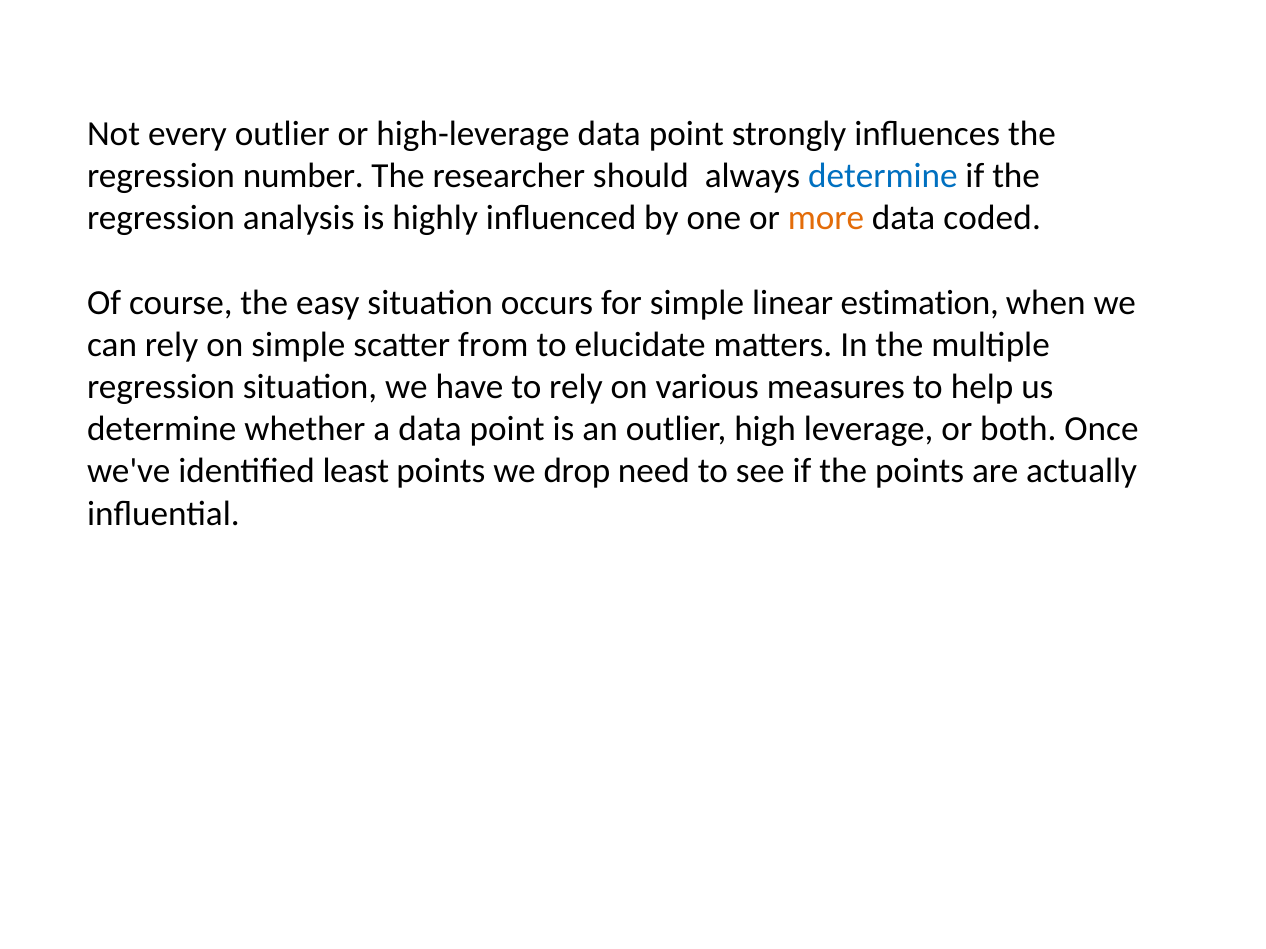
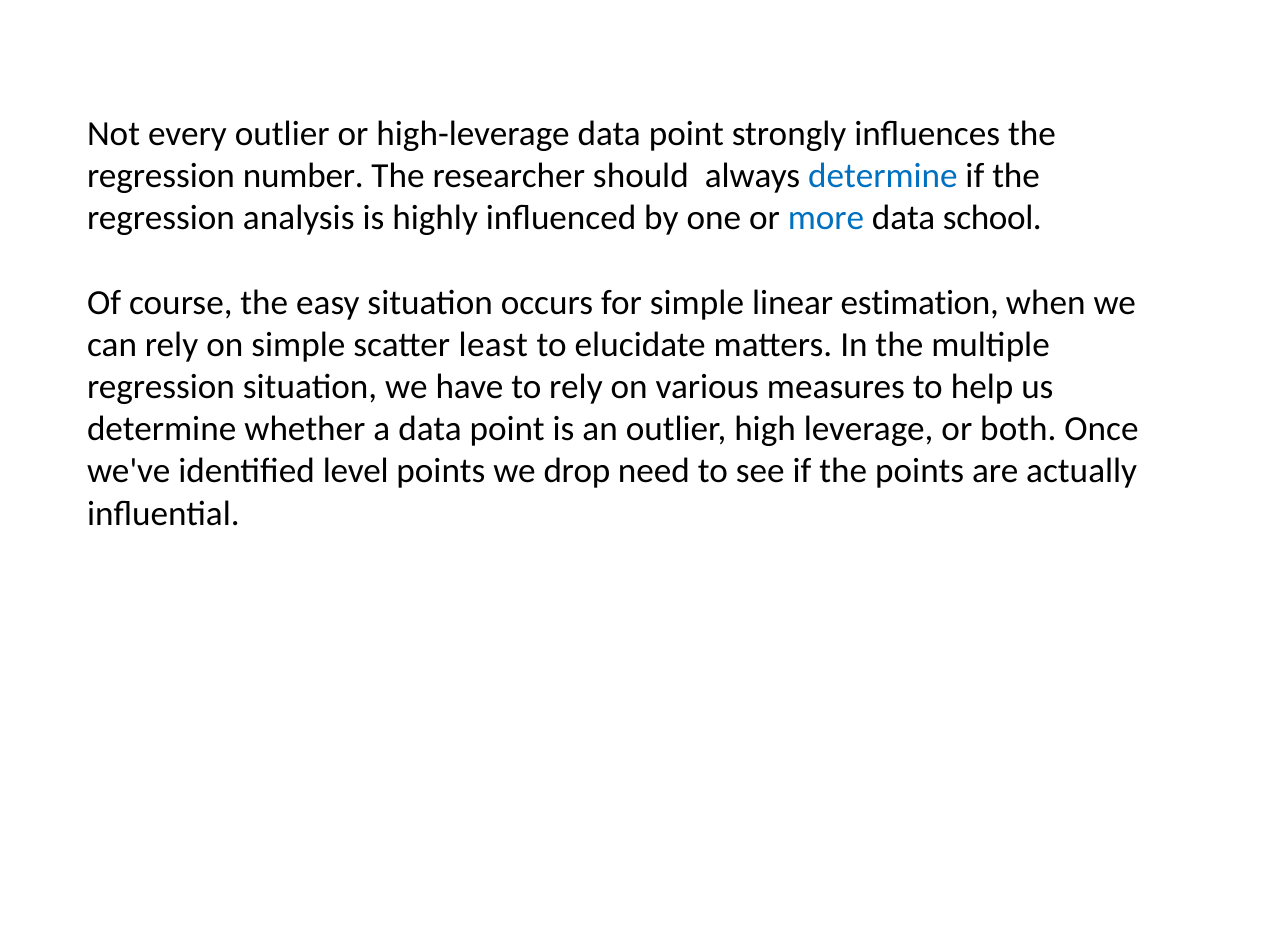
more colour: orange -> blue (826, 218)
coded: coded -> school (992, 218)
from: from -> least (493, 345)
least: least -> level (356, 471)
